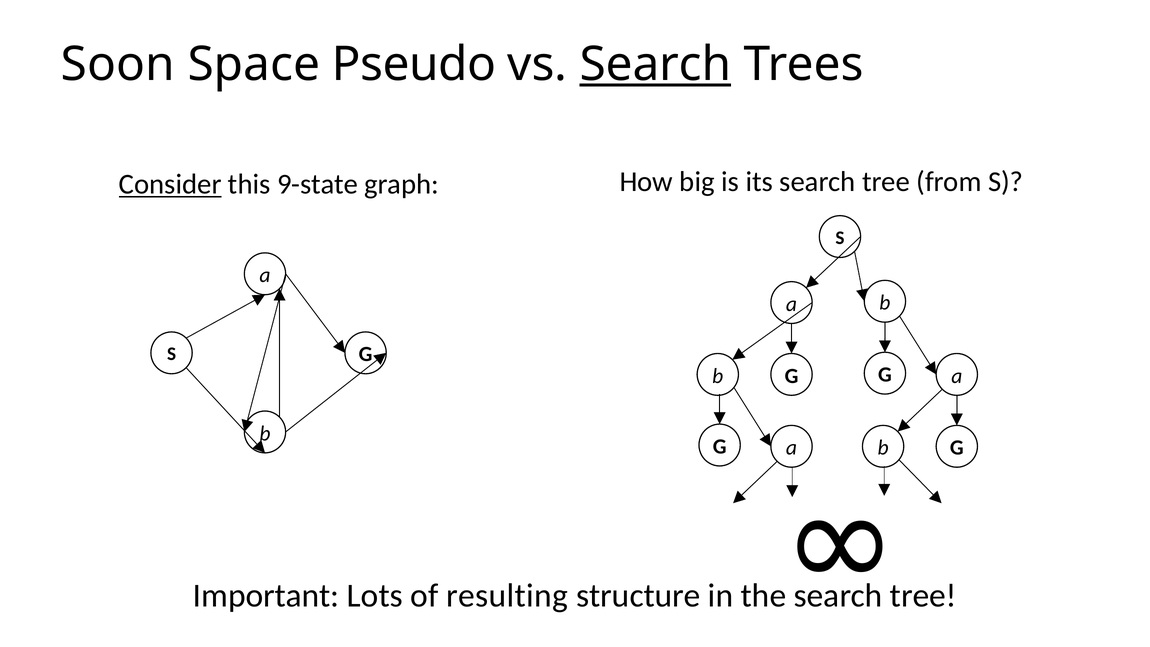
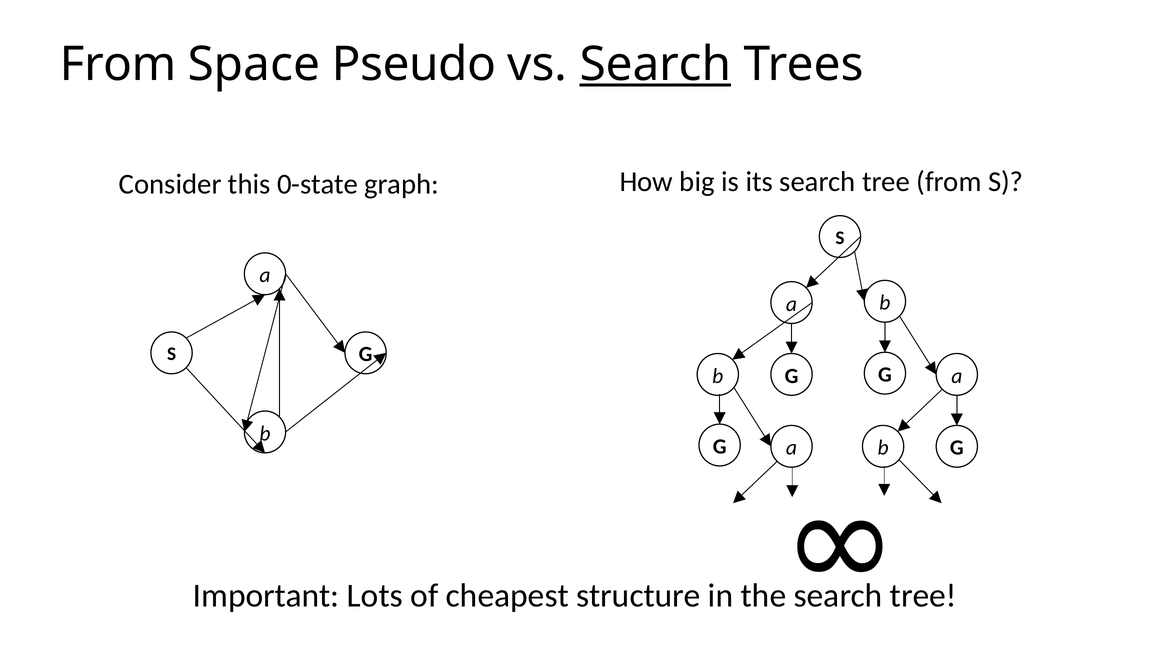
Soon: Soon -> From (118, 64)
Consider underline: present -> none (170, 184)
9-state: 9-state -> 0-state (318, 184)
resulting: resulting -> cheapest (507, 596)
